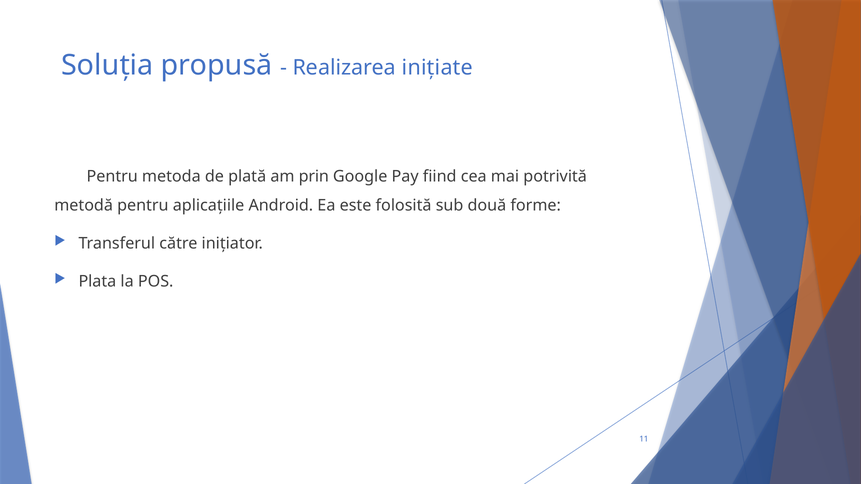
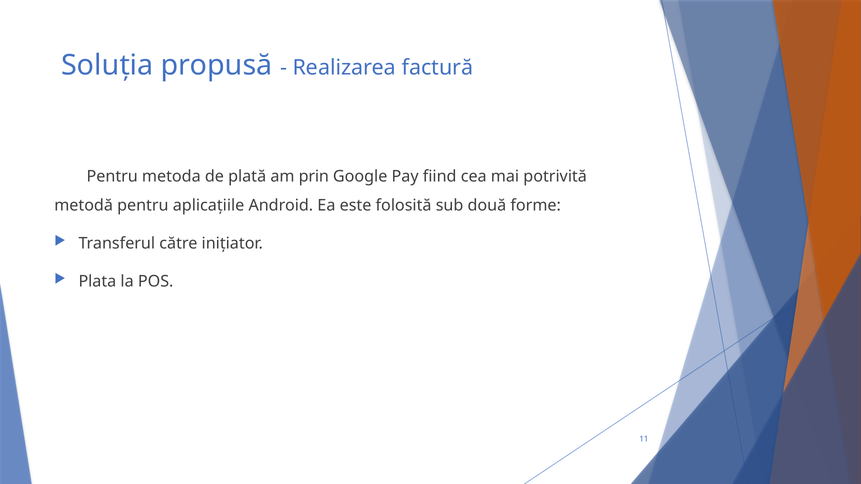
inițiate: inițiate -> factură (438, 68)
